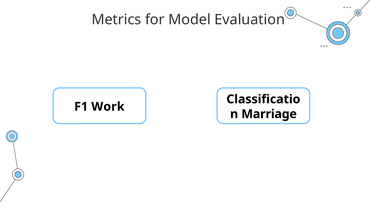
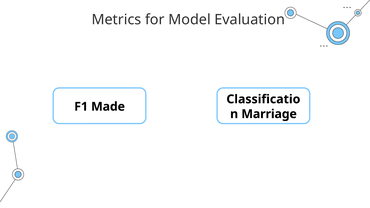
Work: Work -> Made (108, 107)
